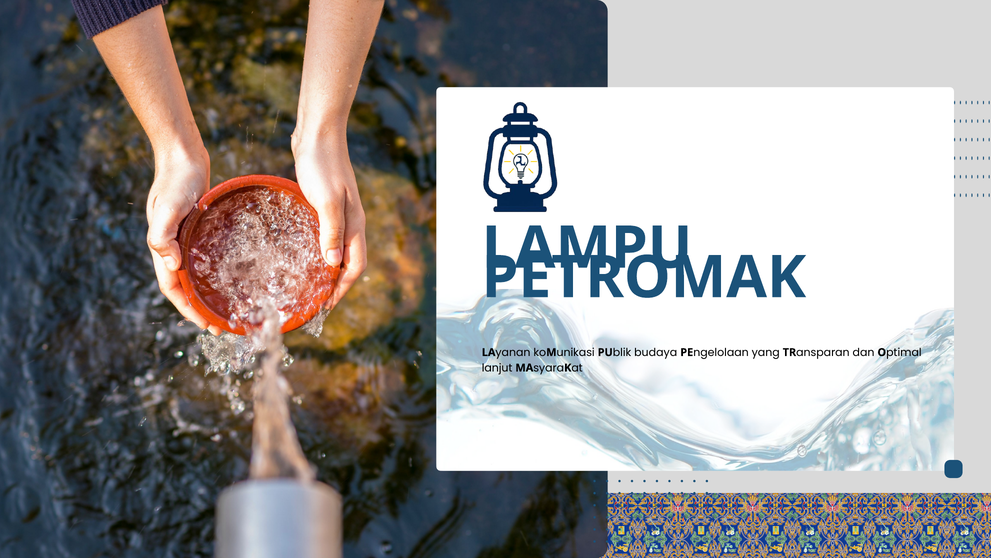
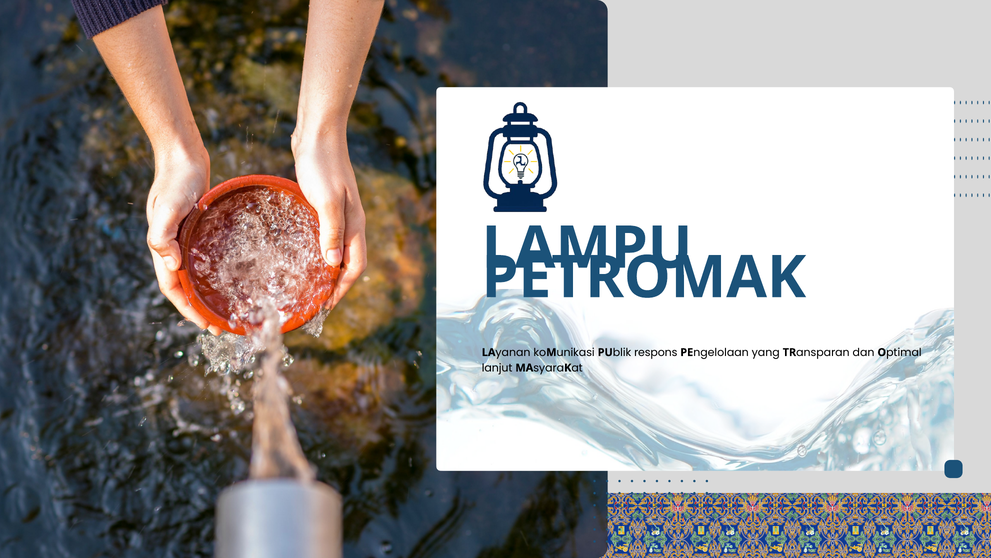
budaya: budaya -> respons (656, 352)
